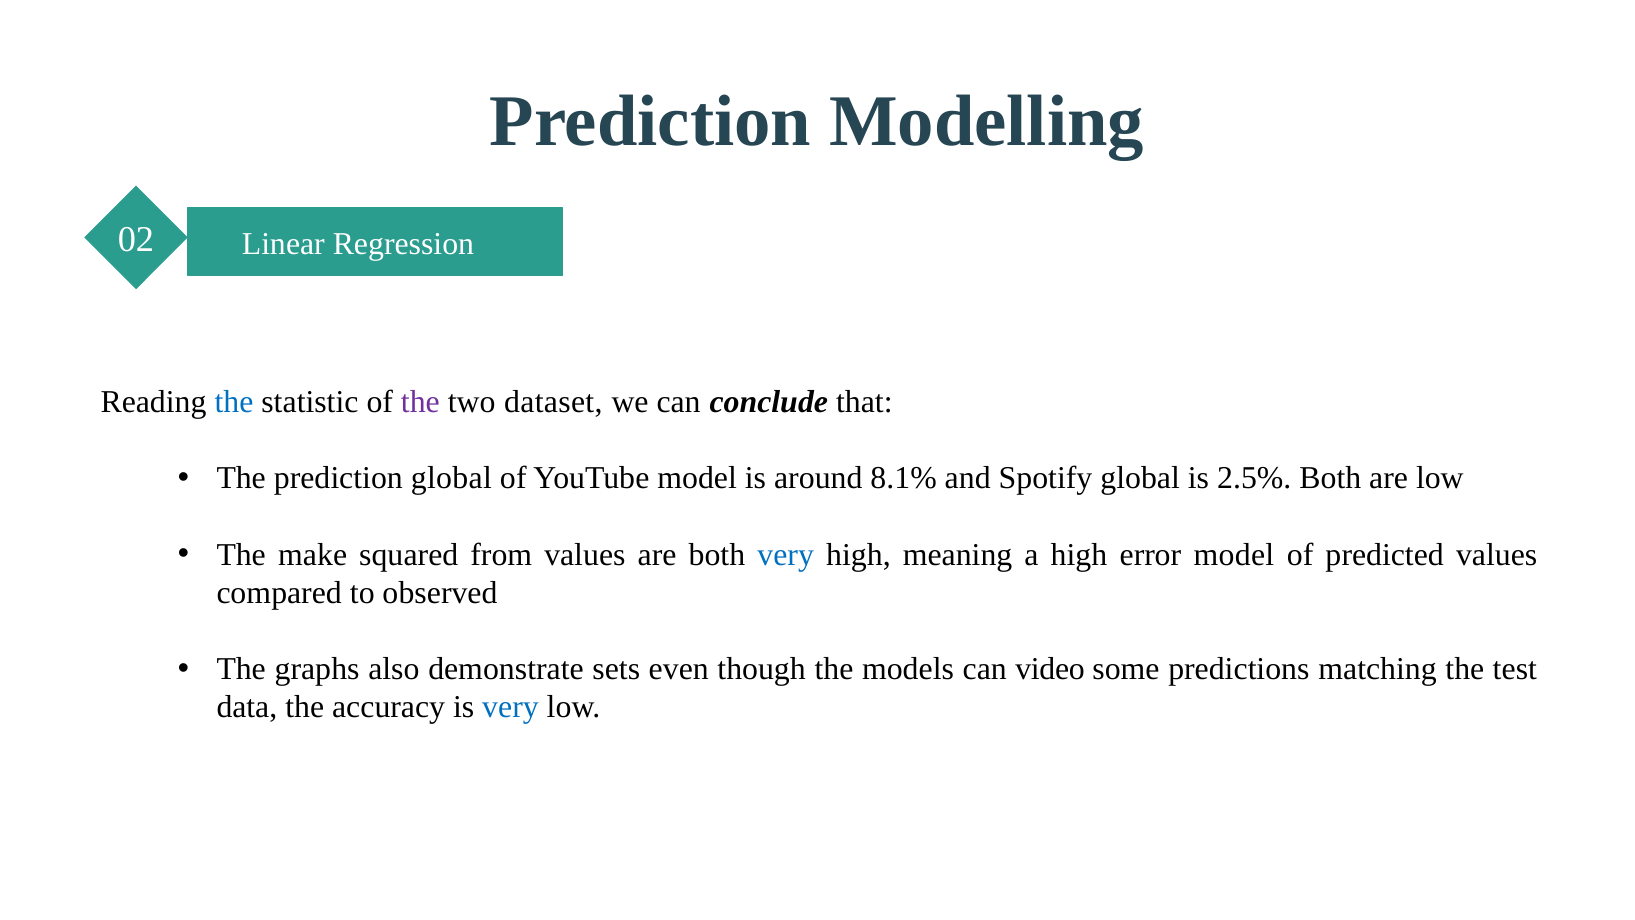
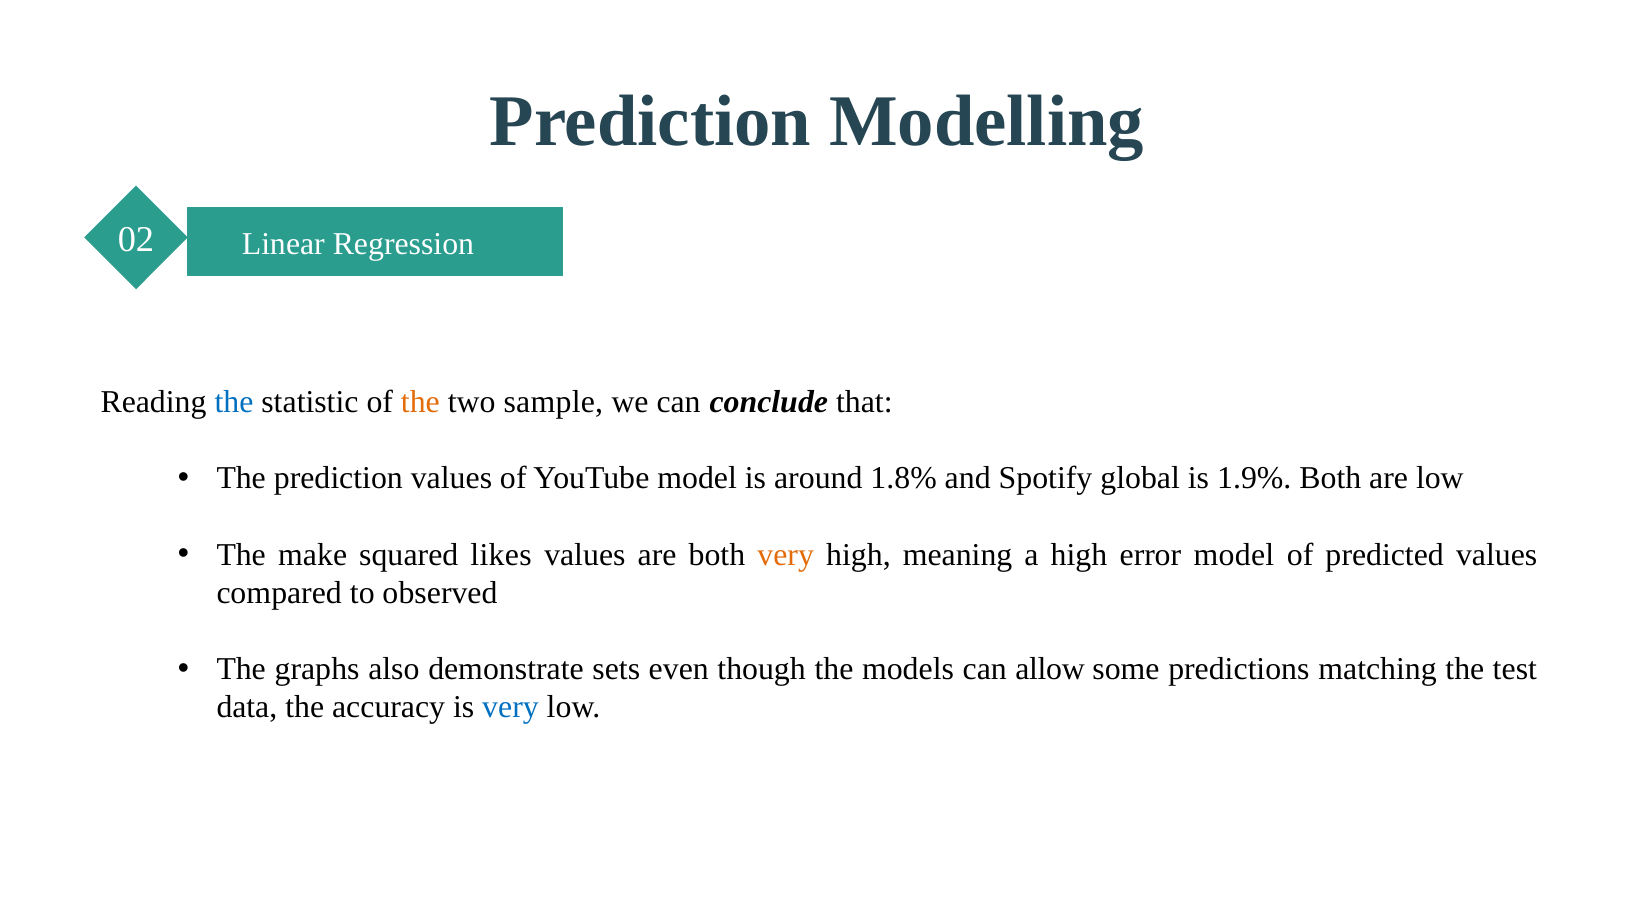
the colour: purple -> orange (420, 402)
dataset: dataset -> sample (553, 402)
prediction global: global -> values (451, 478)
8.1%: 8.1% -> 1.8% (904, 478)
2.5%: 2.5% -> 1.9% (1254, 478)
from: from -> likes (501, 555)
very colour: blue -> orange (786, 555)
video: video -> allow (1050, 669)
